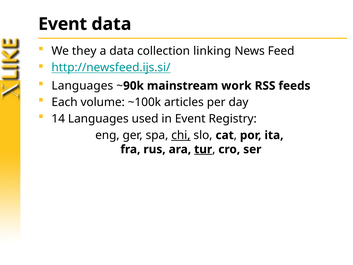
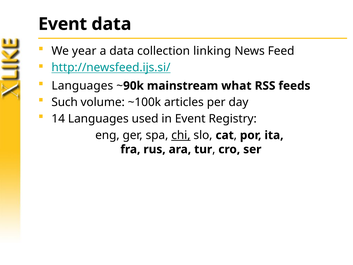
they: they -> year (84, 51)
work: work -> what (236, 86)
Each: Each -> Such (65, 102)
tur underline: present -> none (203, 149)
